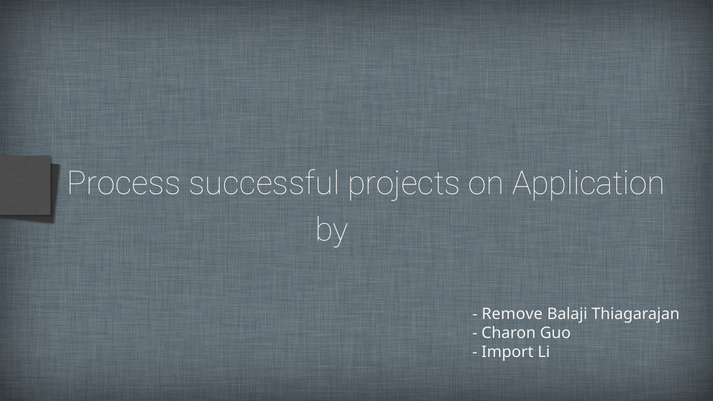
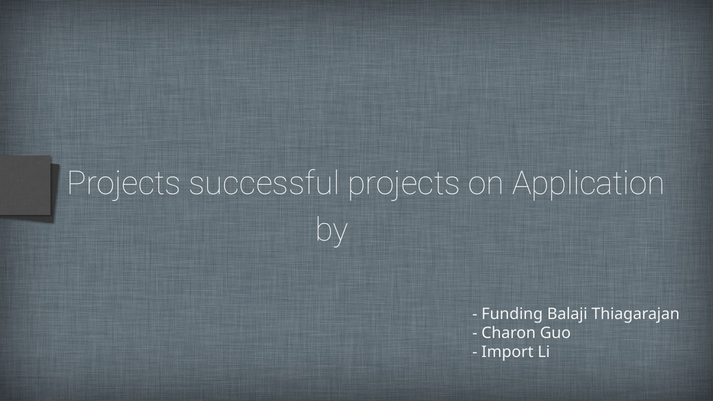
Process: Process -> Projects (124, 183)
Remove: Remove -> Funding (512, 314)
